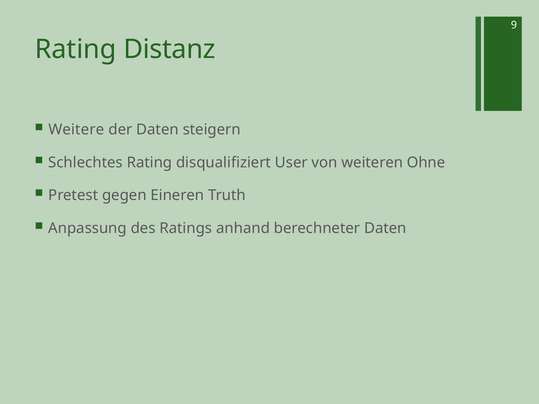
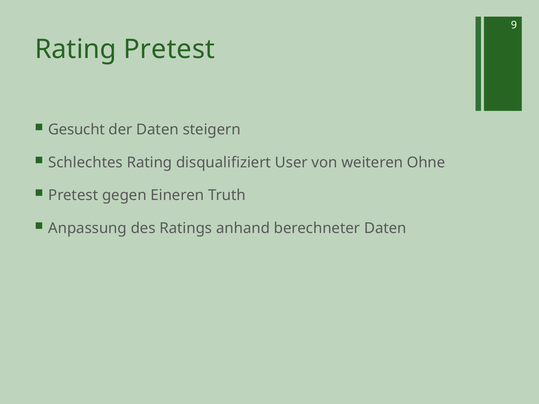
Rating Distanz: Distanz -> Pretest (169, 49)
Weitere: Weitere -> Gesucht (77, 130)
